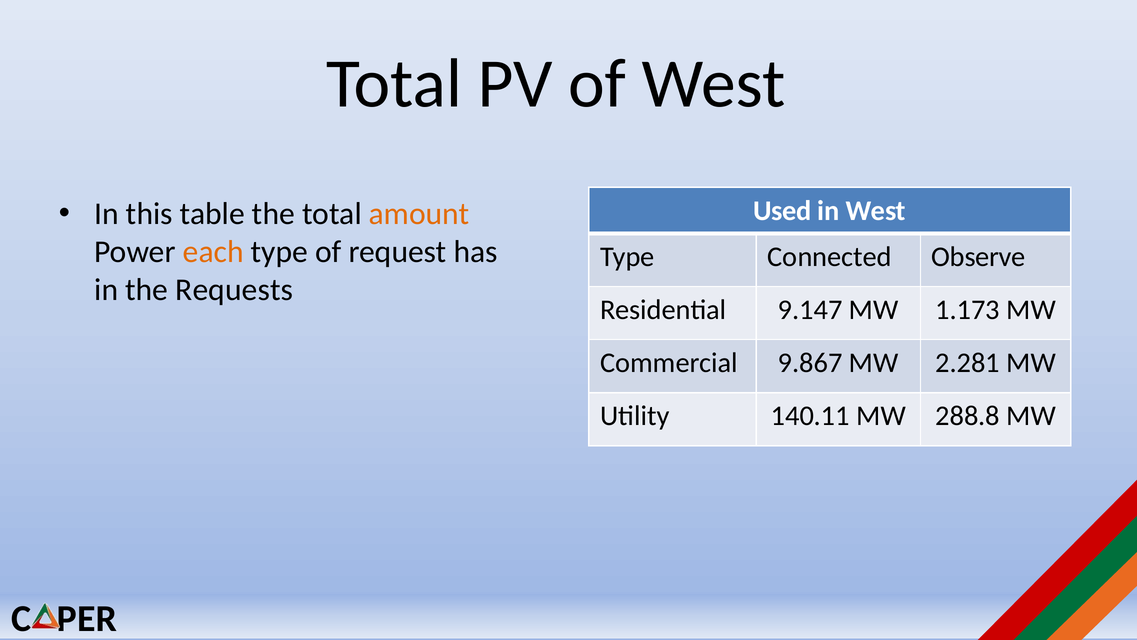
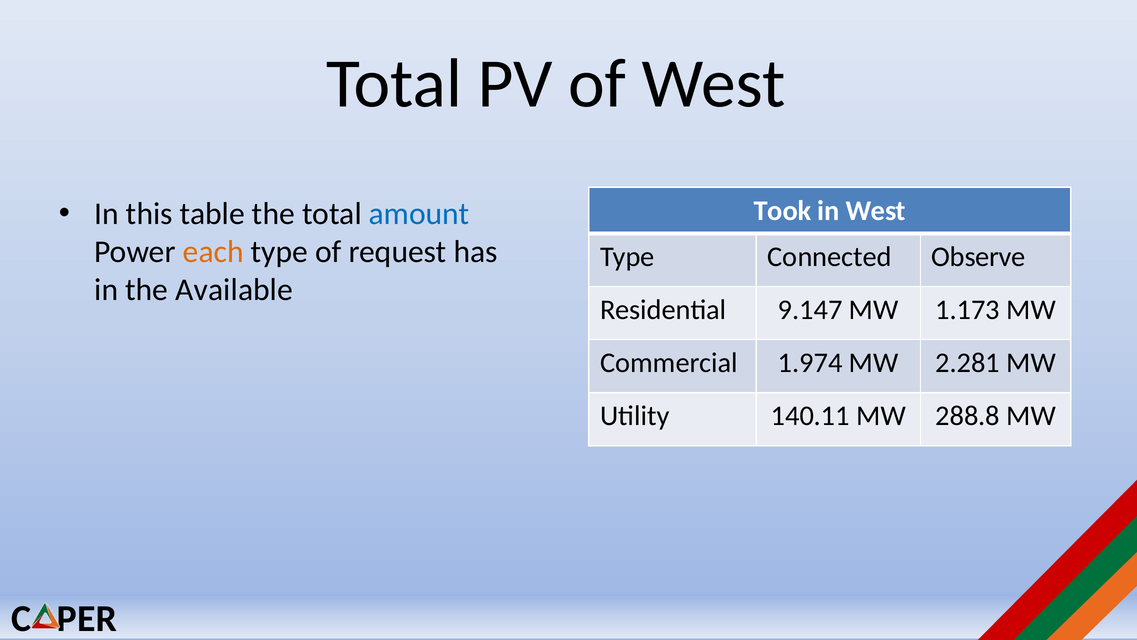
amount colour: orange -> blue (419, 214)
Used: Used -> Took (782, 211)
Requests: Requests -> Available (234, 290)
9.867: 9.867 -> 1.974 (810, 363)
